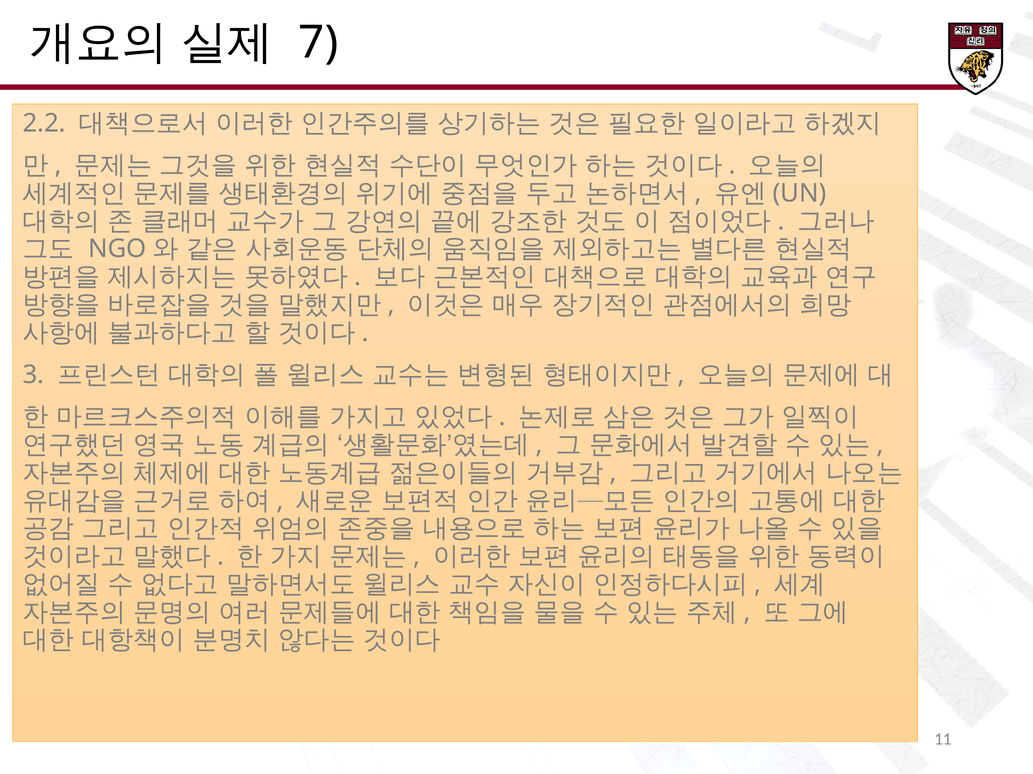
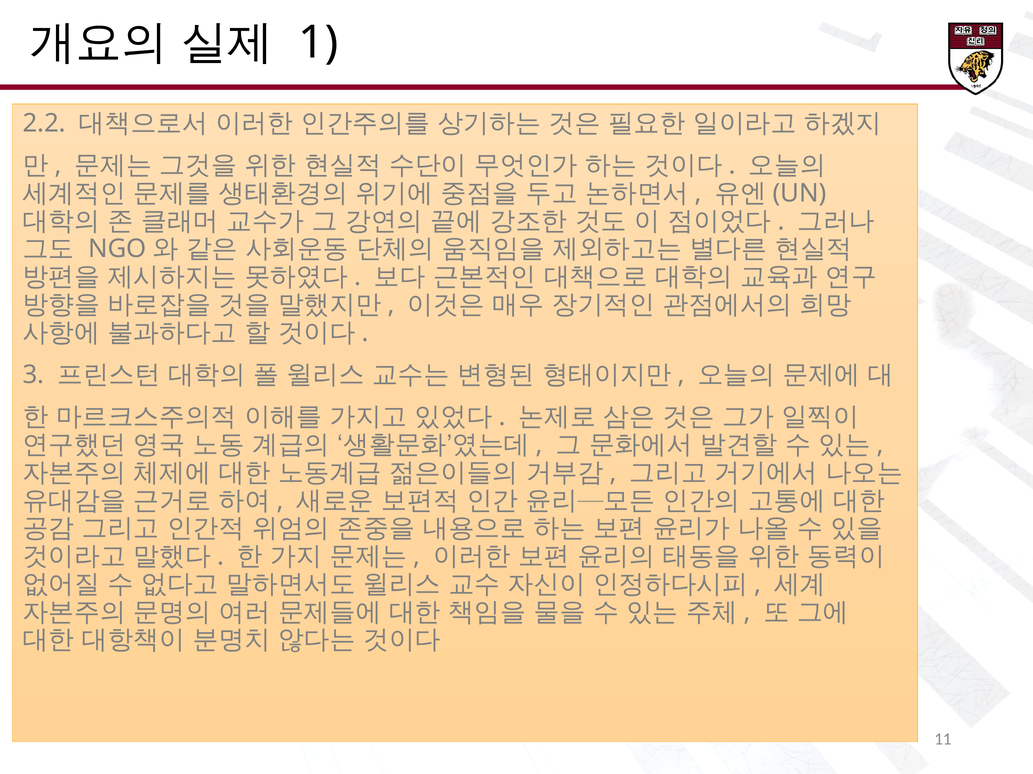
7: 7 -> 1 (318, 42)
